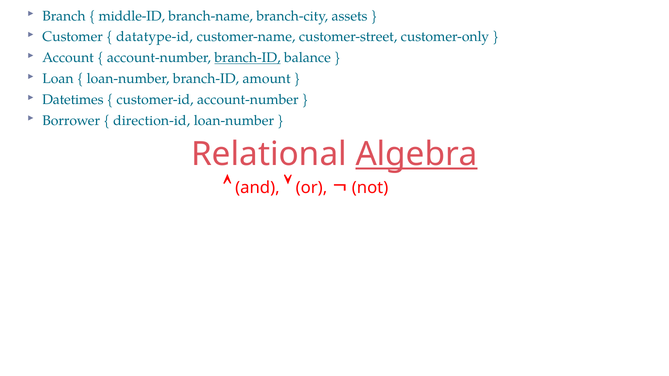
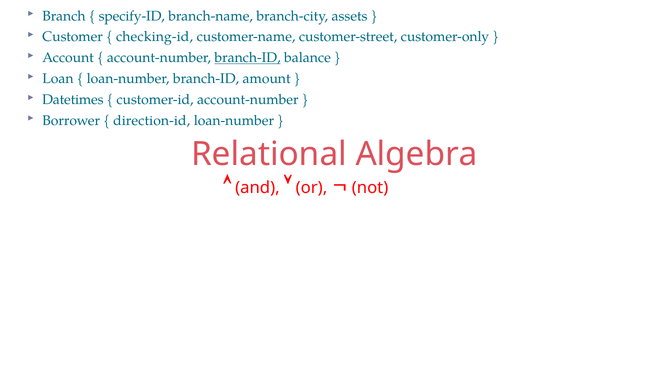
middle-ID: middle-ID -> specify-ID (132, 16)
datatype-id: datatype-id -> checking-id (155, 37)
Algebra underline: present -> none (417, 154)
